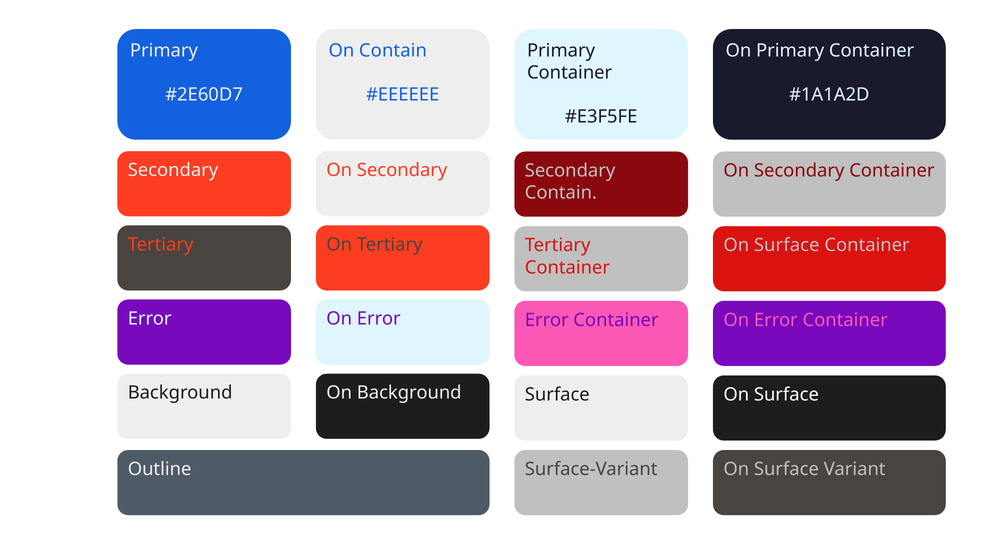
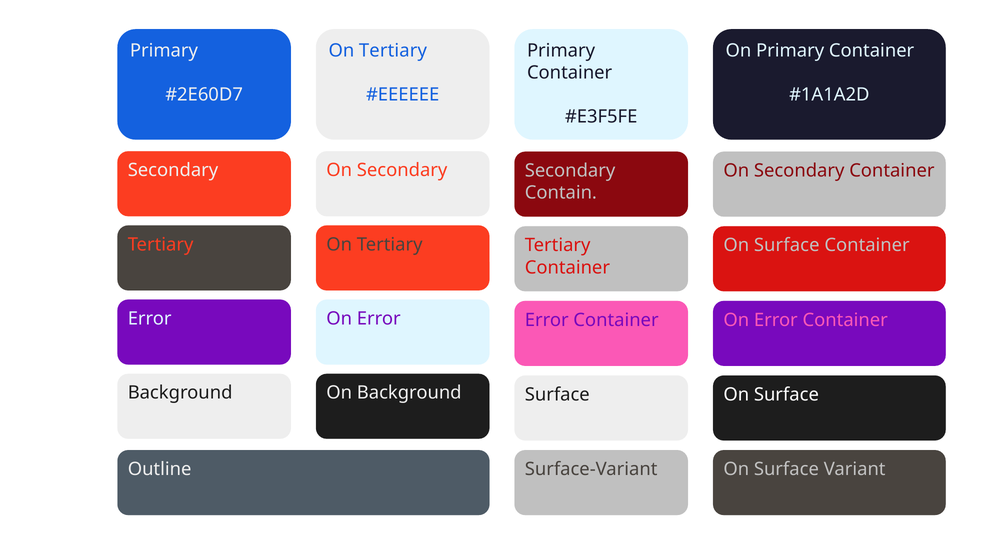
Contain: Contain -> Tertiary (393, 50)
